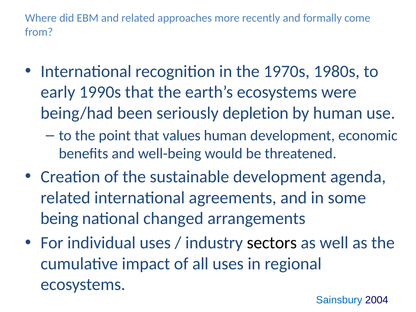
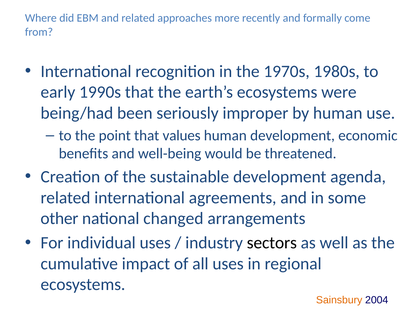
depletion: depletion -> improper (255, 113)
being: being -> other (59, 218)
Sainsbury colour: blue -> orange (339, 300)
